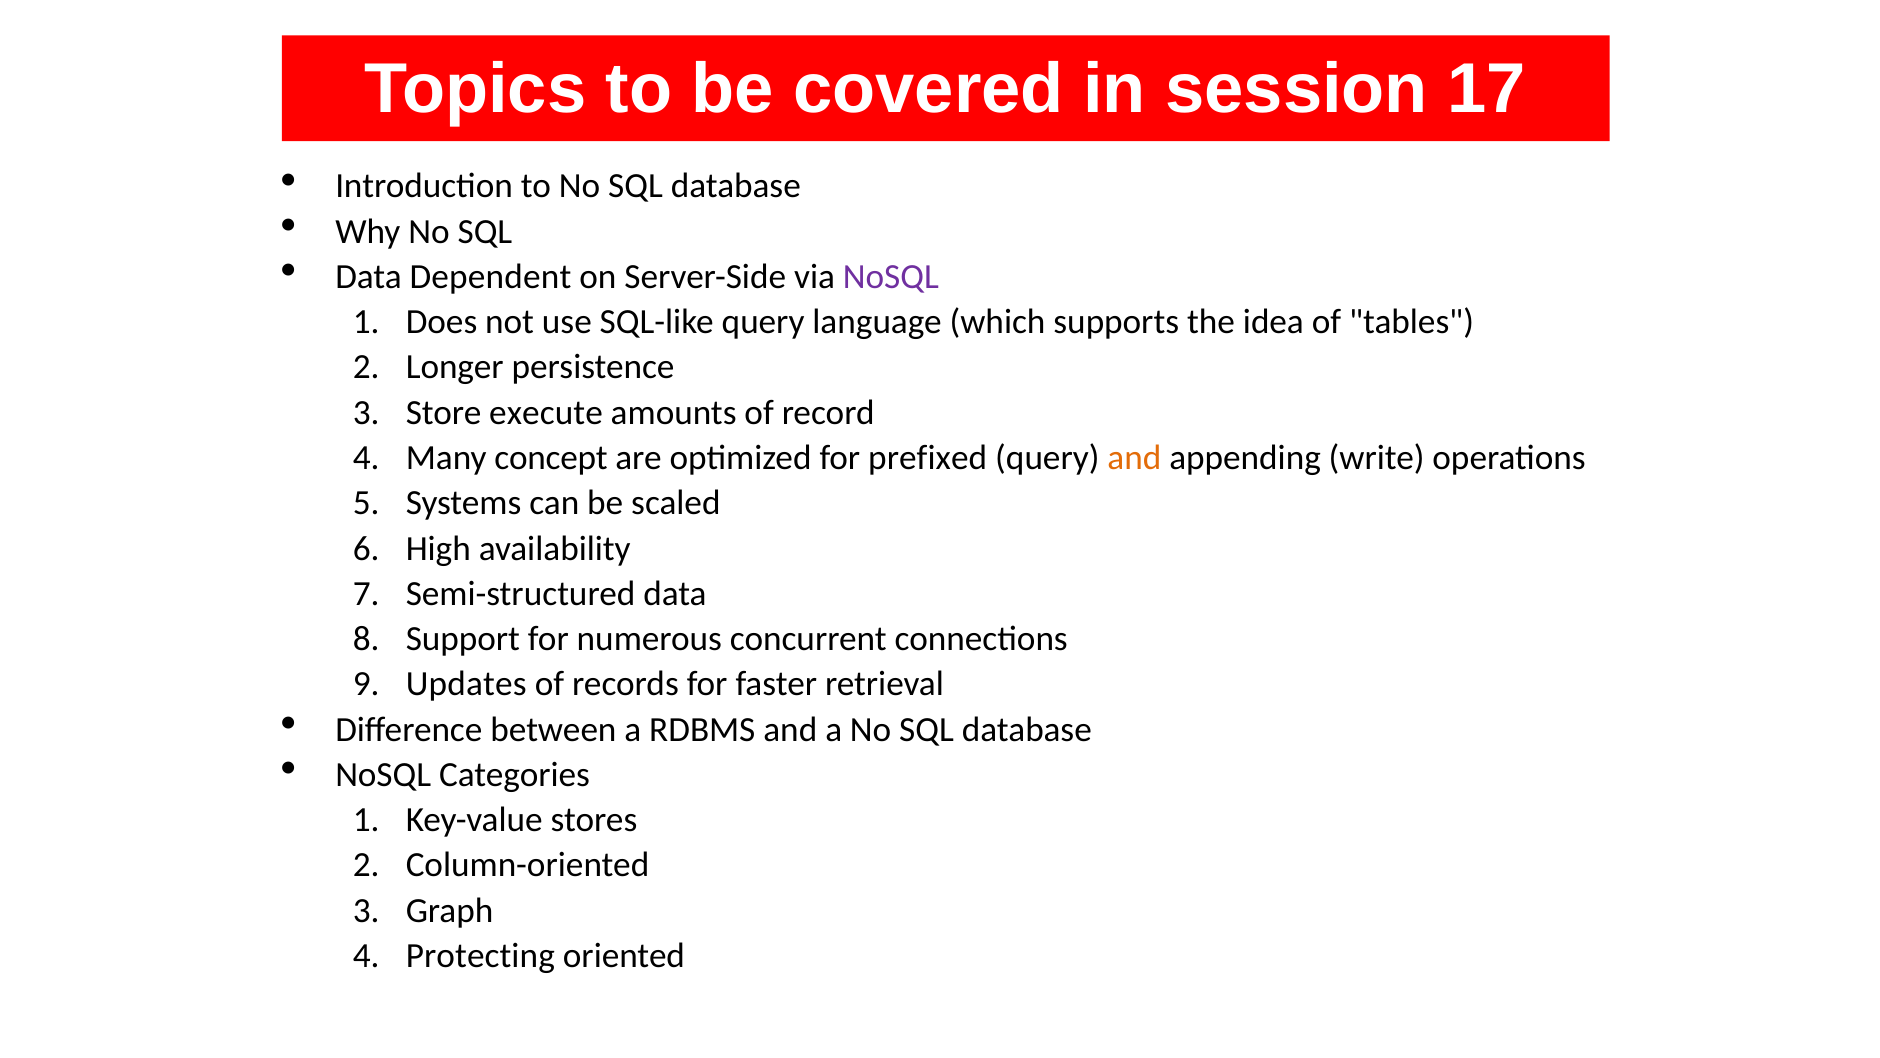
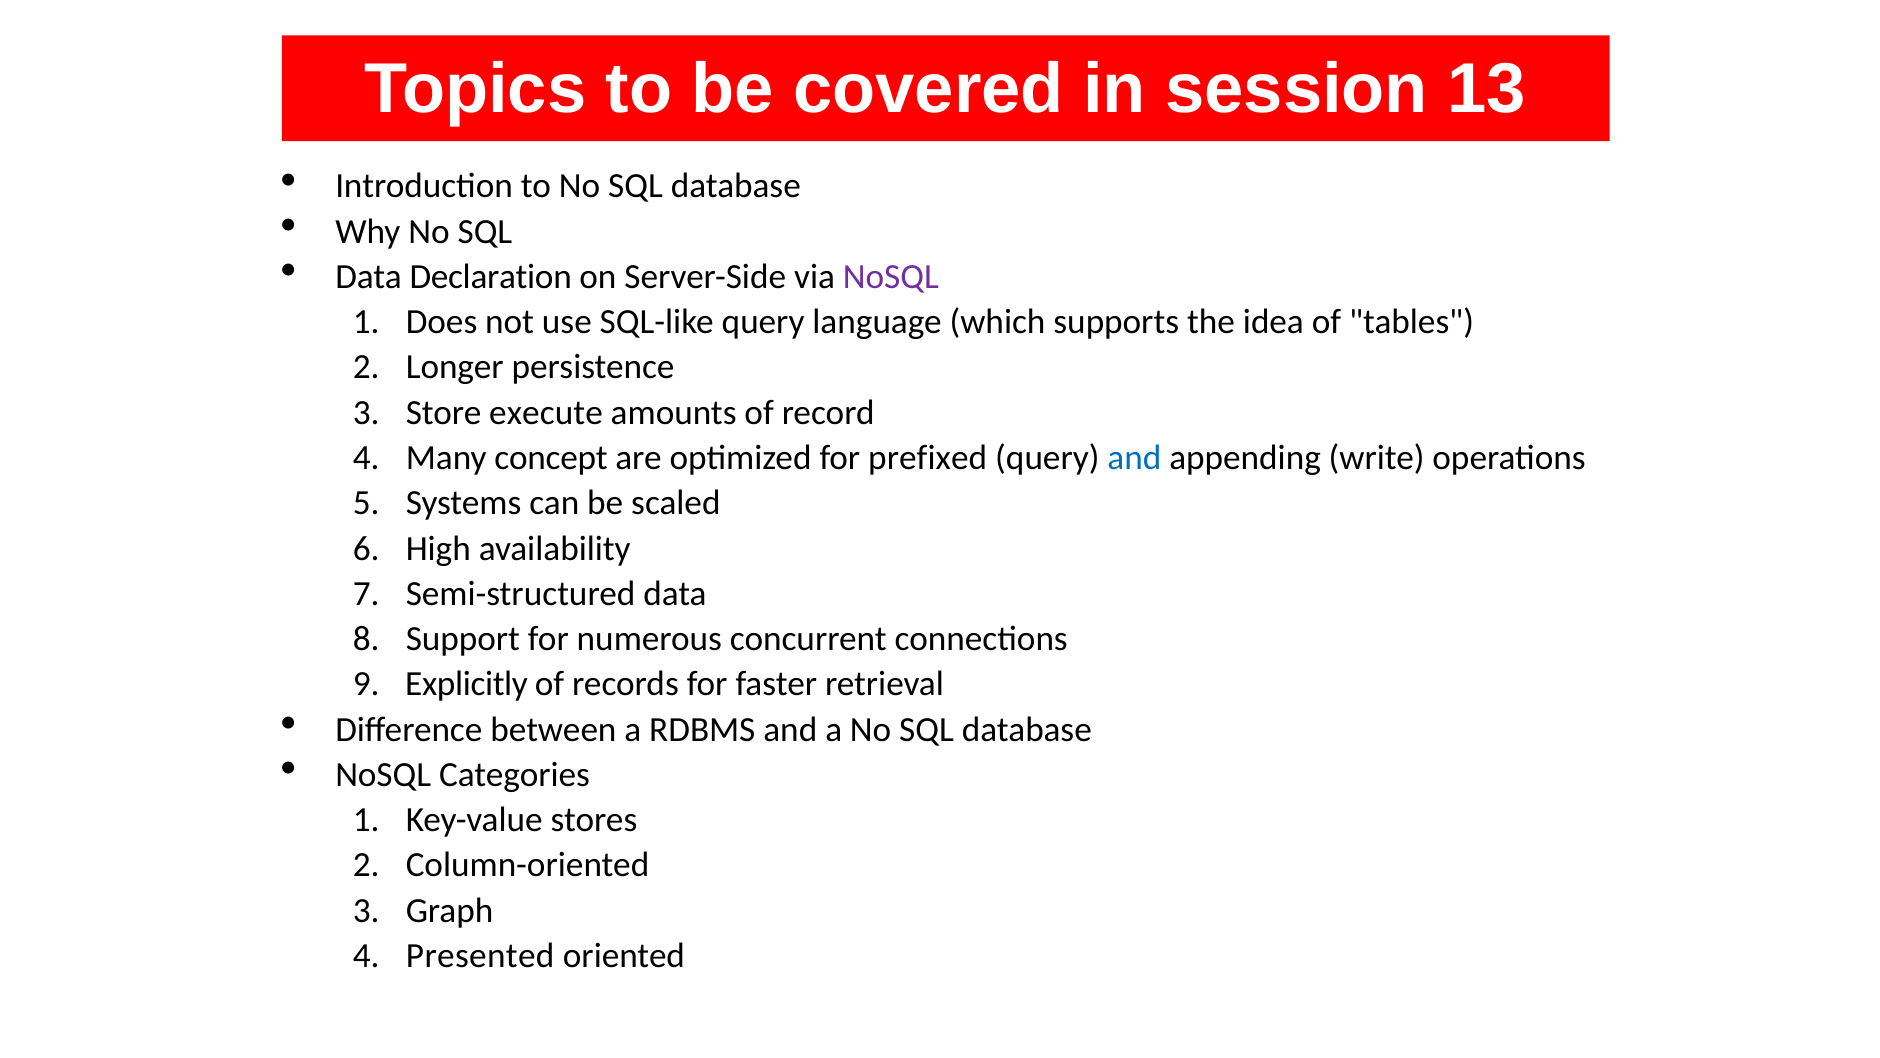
17: 17 -> 13 (1487, 89)
Dependent: Dependent -> Declaration (491, 277)
and colour: orange -> blue (1134, 458)
Updates: Updates -> Explicitly (467, 684)
Protecting: Protecting -> Presented (480, 955)
